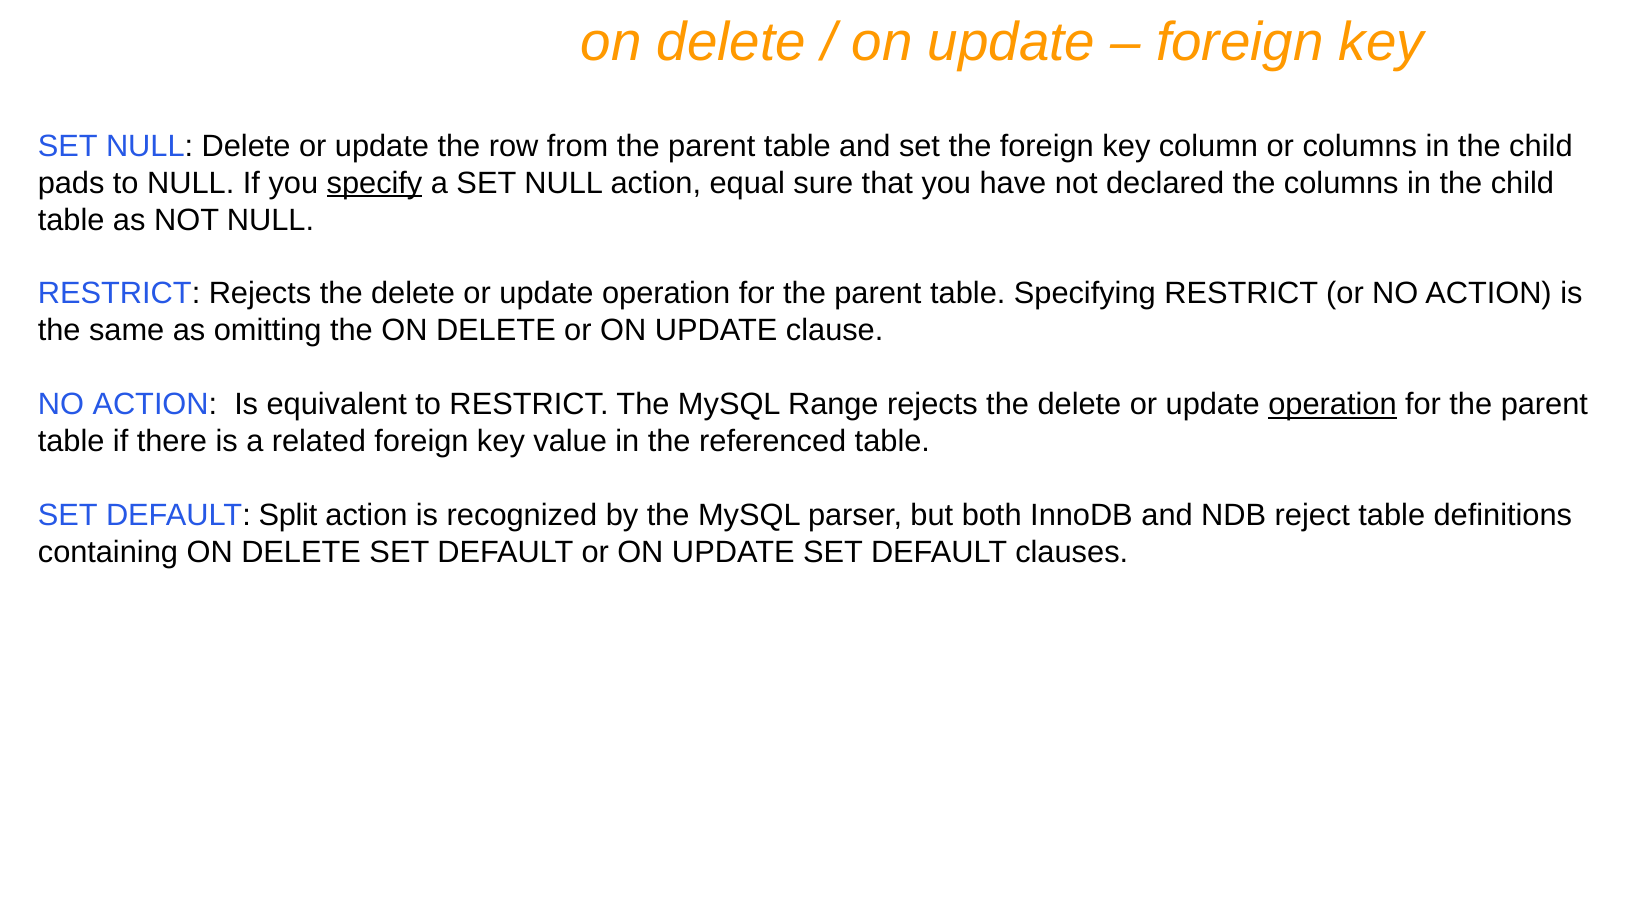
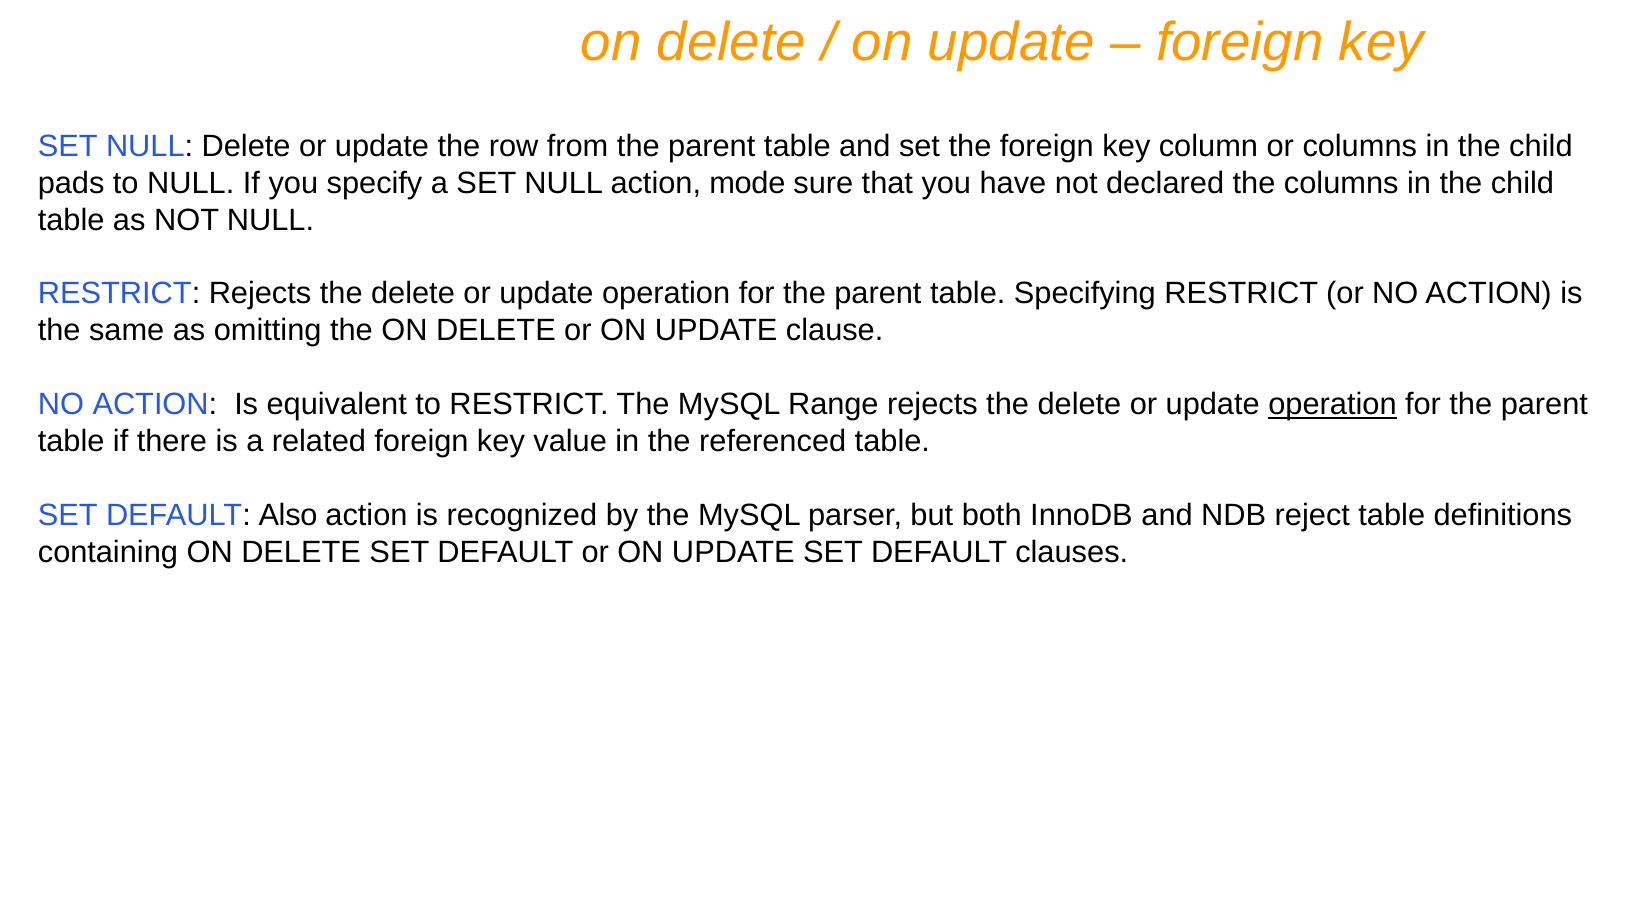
specify underline: present -> none (375, 183)
equal: equal -> mode (747, 183)
Split: Split -> Also (288, 516)
